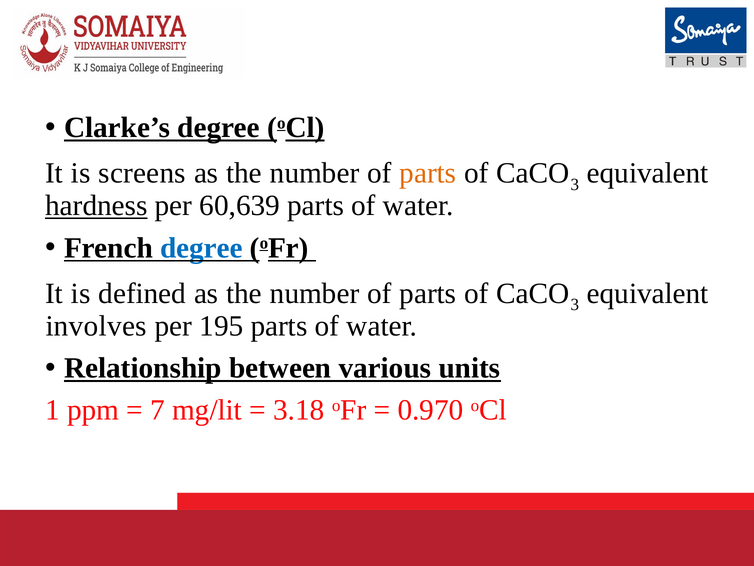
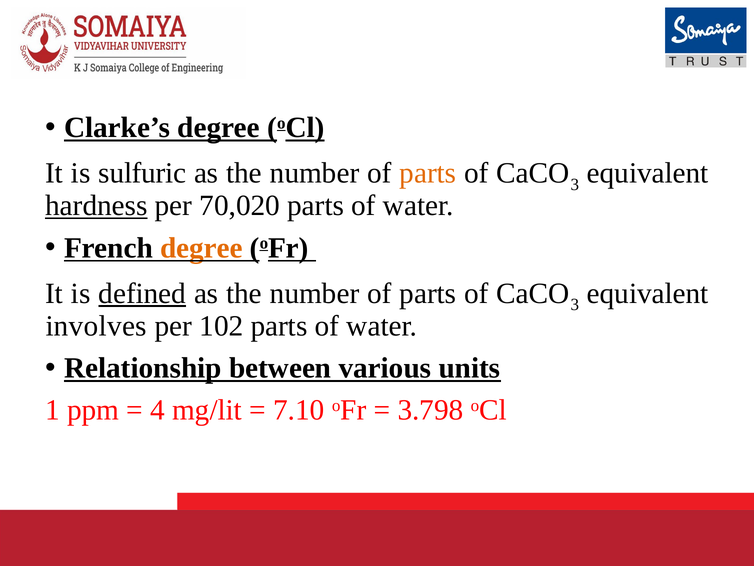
screens: screens -> sulfuric (142, 173)
60,639: 60,639 -> 70,020 (240, 206)
degree colour: blue -> orange (201, 248)
defined underline: none -> present (142, 293)
195: 195 -> 102 (221, 326)
7: 7 -> 4 (158, 410)
3.18: 3.18 -> 7.10 (299, 410)
0.970: 0.970 -> 3.798 (430, 410)
